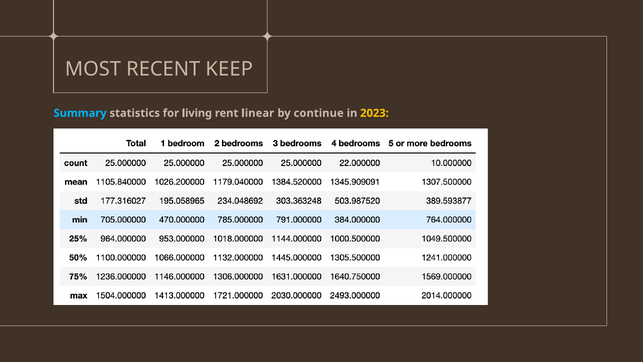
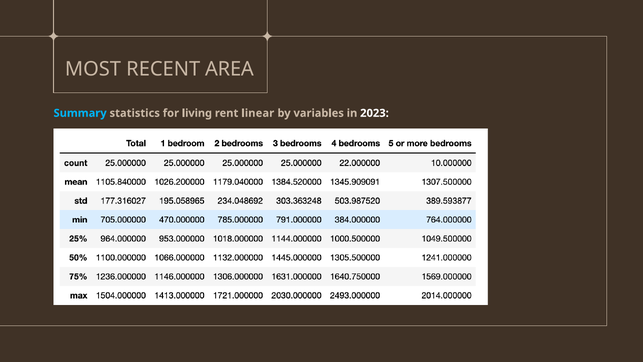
KEEP: KEEP -> AREA (229, 69)
continue: continue -> variables (319, 113)
2023 colour: yellow -> white (374, 113)
